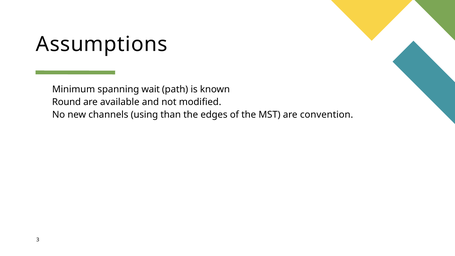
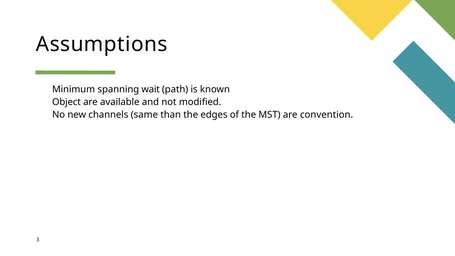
Round: Round -> Object (66, 102)
using: using -> same (144, 115)
